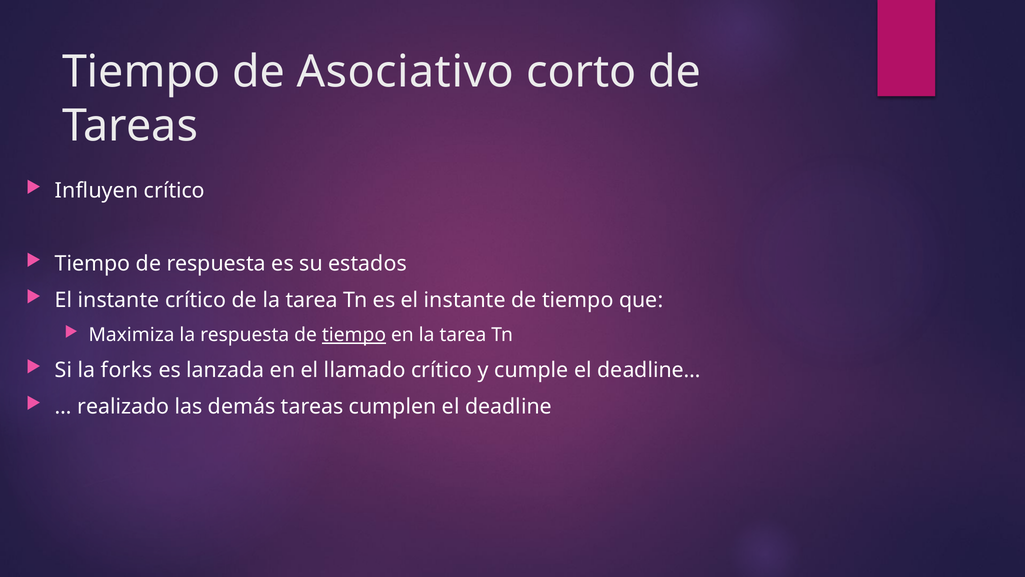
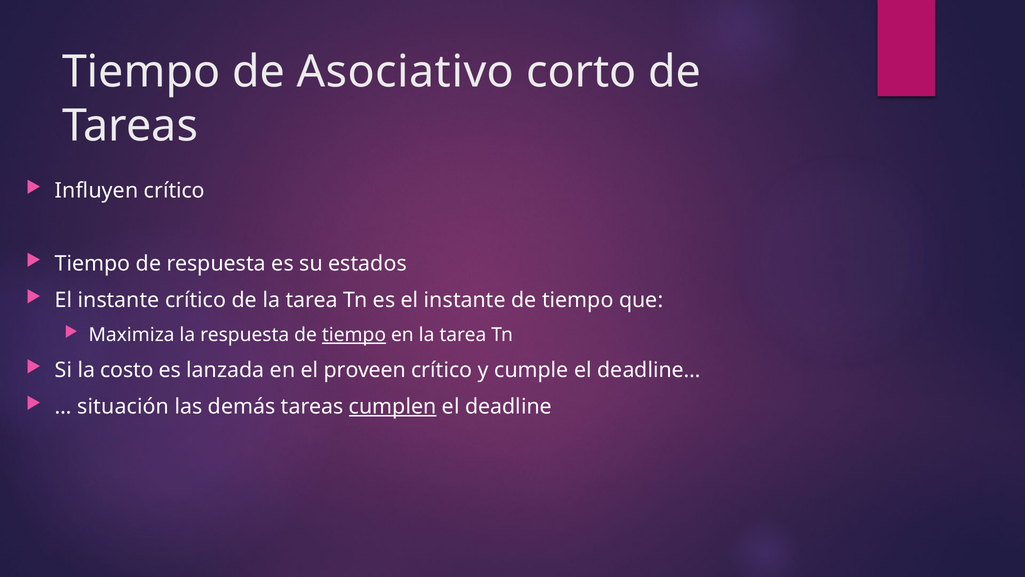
forks: forks -> costo (127, 370)
llamado: llamado -> proveen (365, 370)
realizado: realizado -> situación (123, 406)
cumplen underline: none -> present (393, 406)
